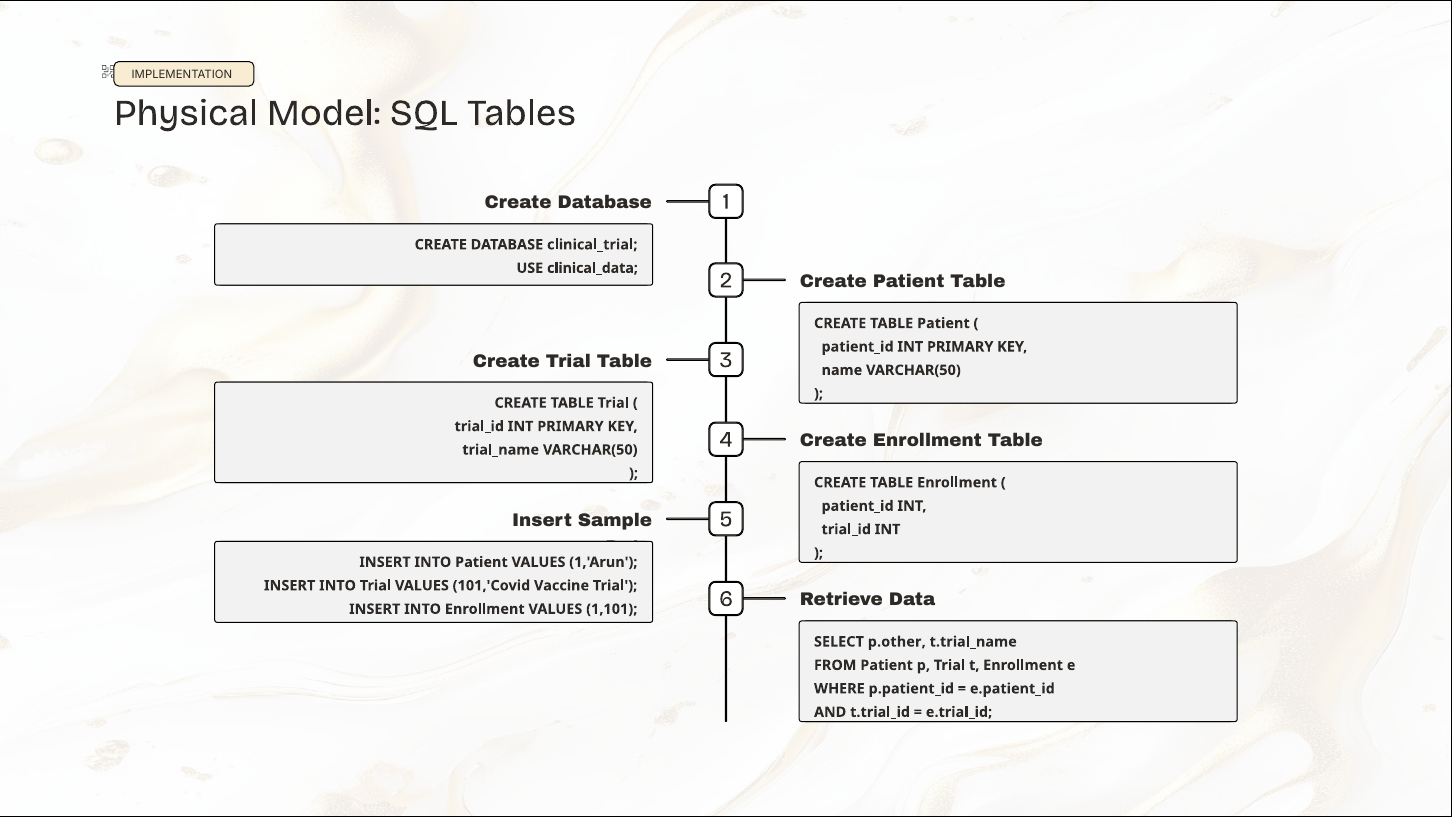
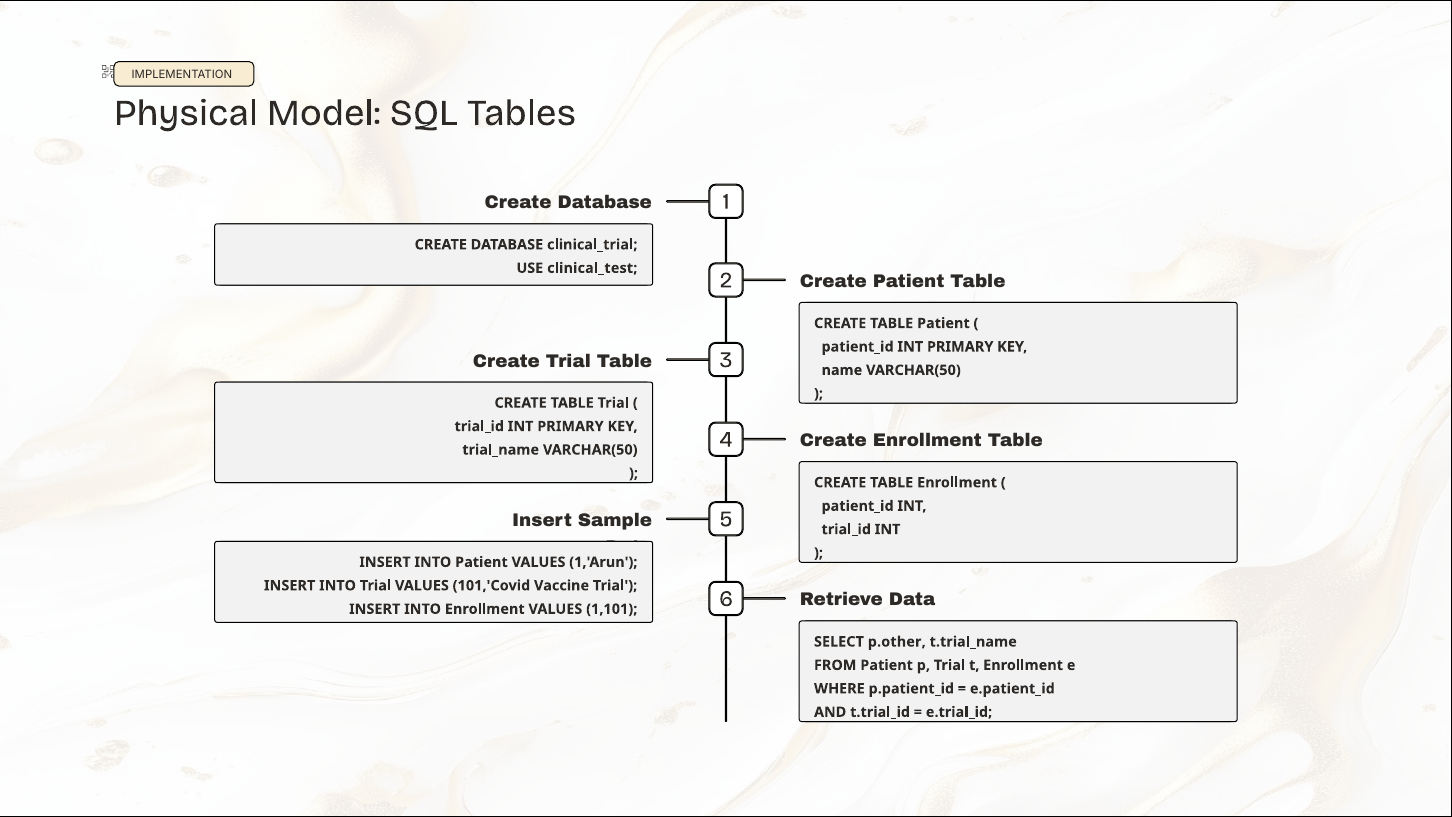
clinical_data: clinical_data -> clinical_test (592, 268)
